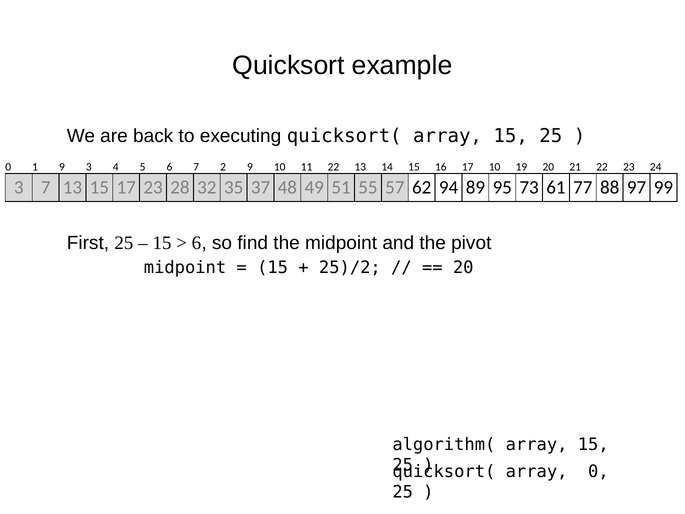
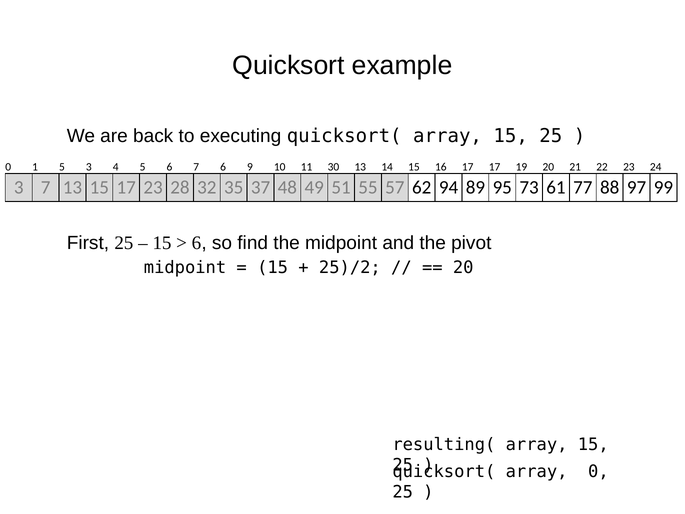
1 9: 9 -> 5 (62, 167)
7 2: 2 -> 6 (223, 167)
11 22: 22 -> 30 (333, 167)
17 10: 10 -> 17 (495, 167)
algorithm(: algorithm( -> resulting( (444, 444)
